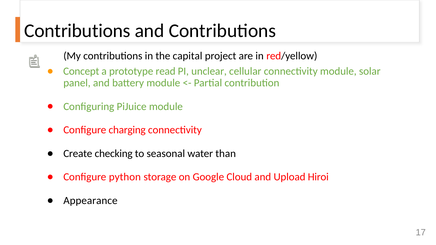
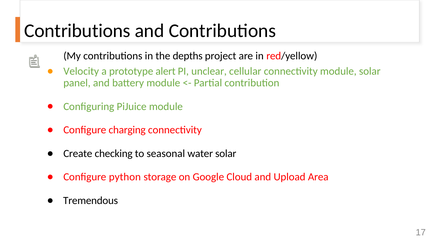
capital: capital -> depths (188, 56)
Concept: Concept -> Velocity (81, 71)
read: read -> alert (166, 71)
water than: than -> solar (226, 154)
Hiroi: Hiroi -> Area (318, 177)
Appearance: Appearance -> Tremendous (91, 201)
